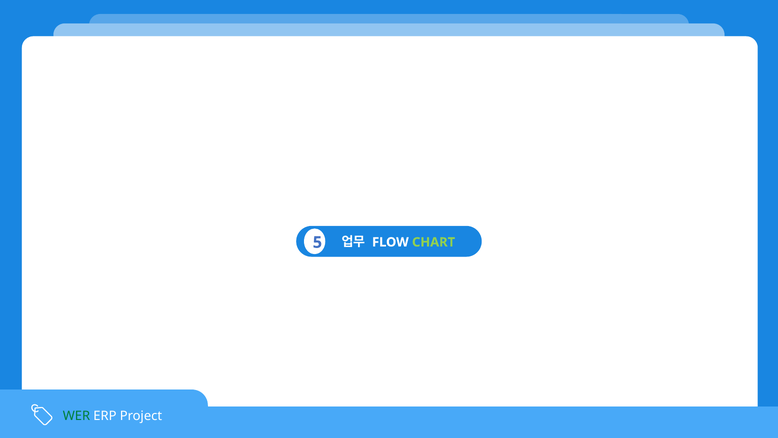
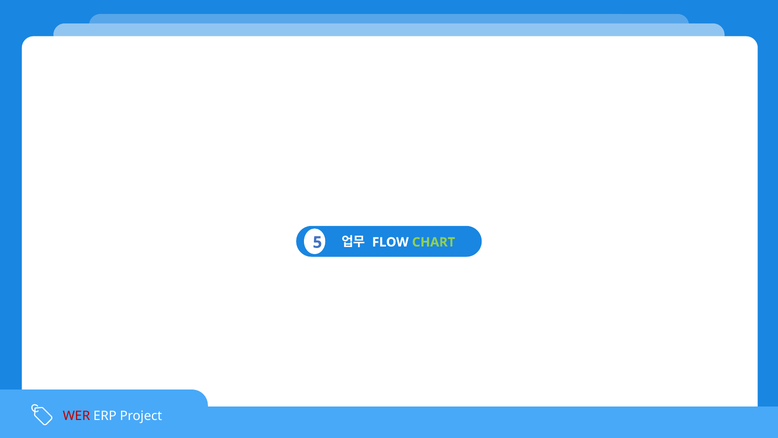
WER colour: green -> red (76, 415)
